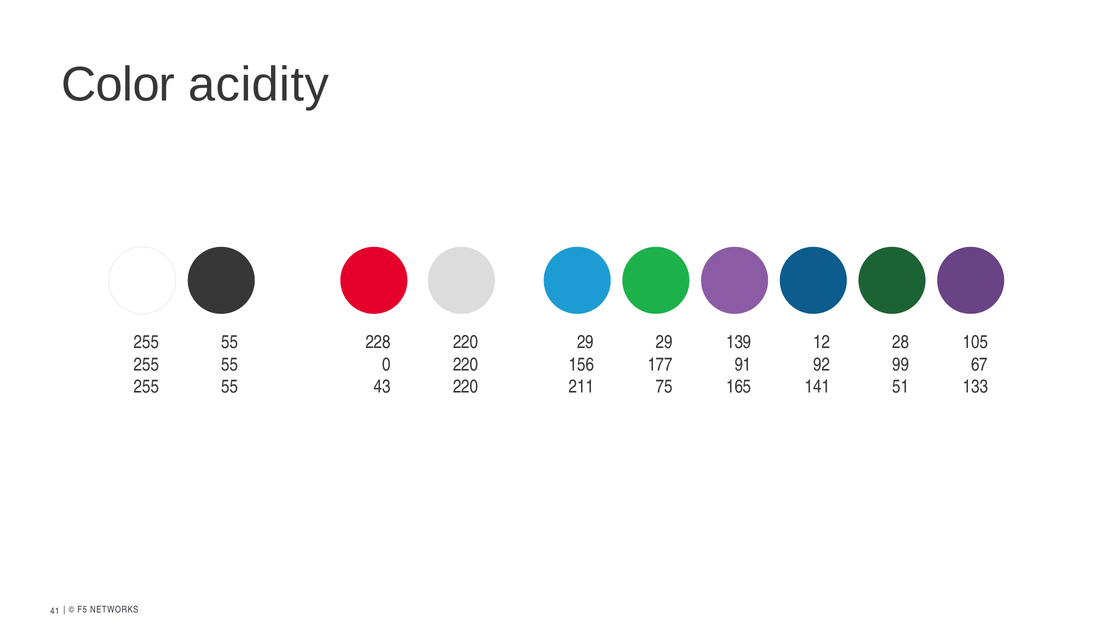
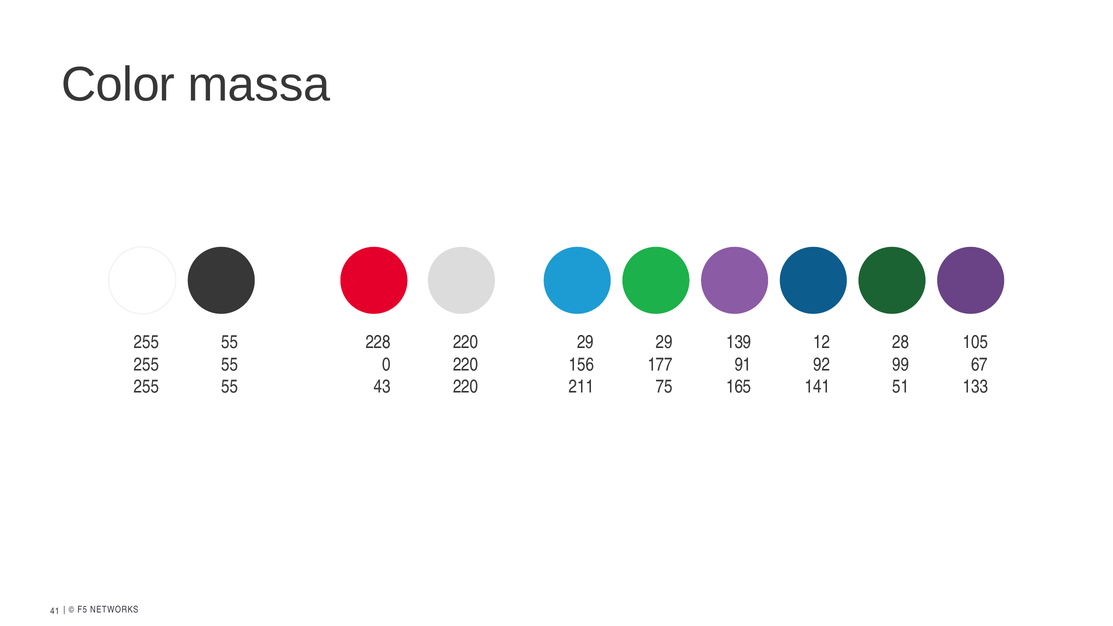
acidity: acidity -> massa (259, 85)
